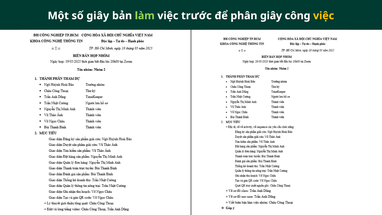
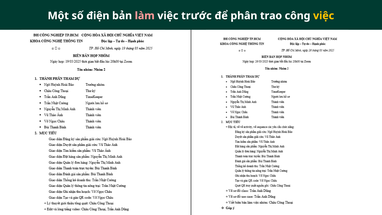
số giây: giây -> điện (98, 16)
làm colour: light green -> pink (145, 16)
phân giây: giây -> trao (271, 16)
